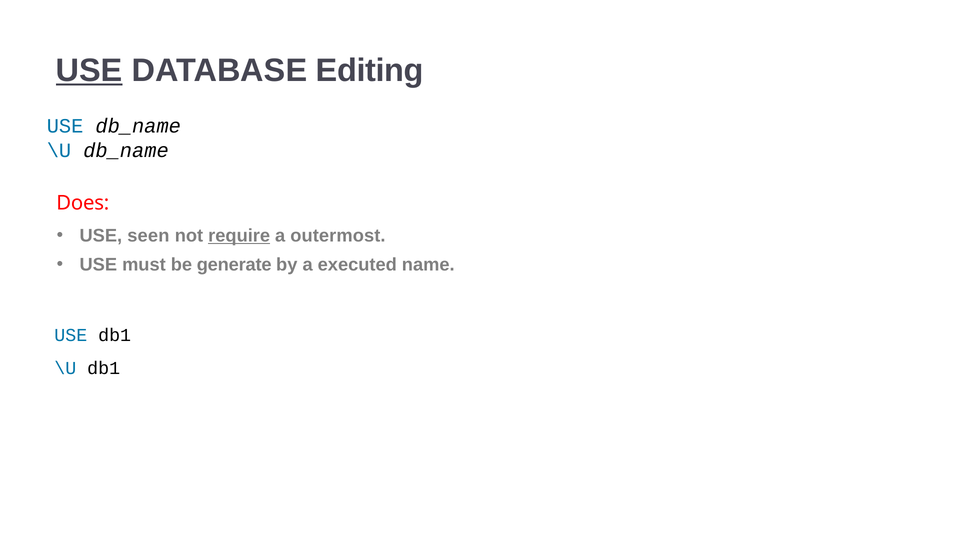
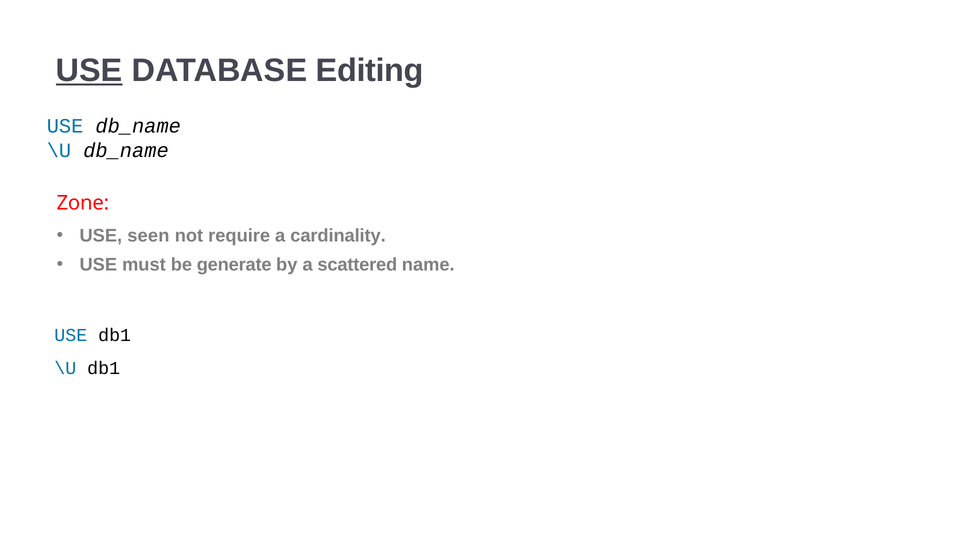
Does: Does -> Zone (83, 203)
require underline: present -> none (239, 235)
outermost: outermost -> cardinality (338, 235)
executed: executed -> scattered (357, 265)
